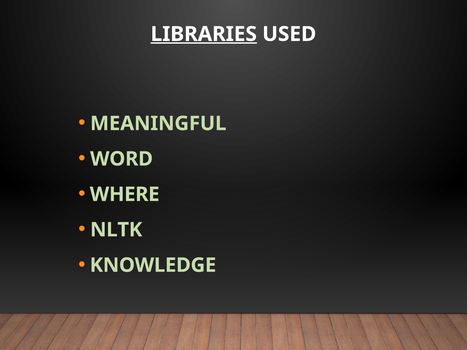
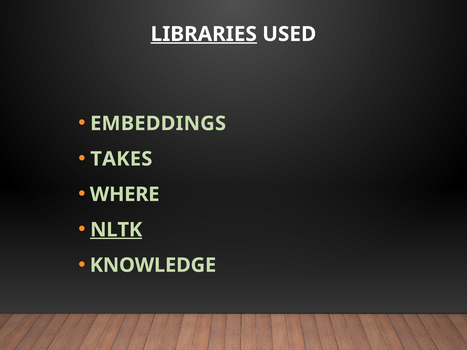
MEANINGFUL: MEANINGFUL -> EMBEDDINGS (158, 124)
WORD: WORD -> TAKES (121, 159)
NLTK underline: none -> present (116, 230)
